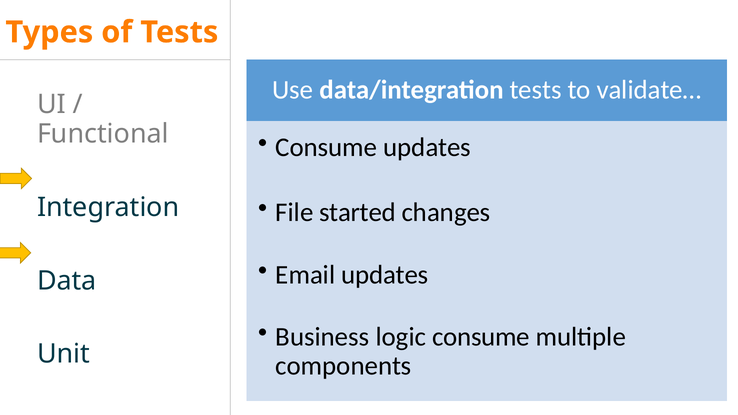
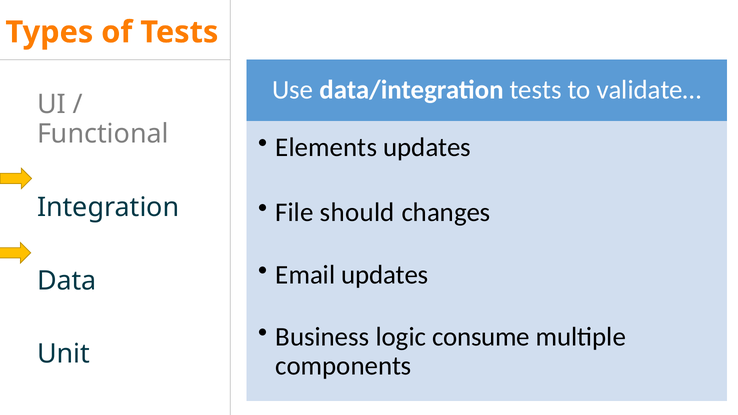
Consume: Consume -> Elements (326, 147)
started: started -> should (357, 213)
